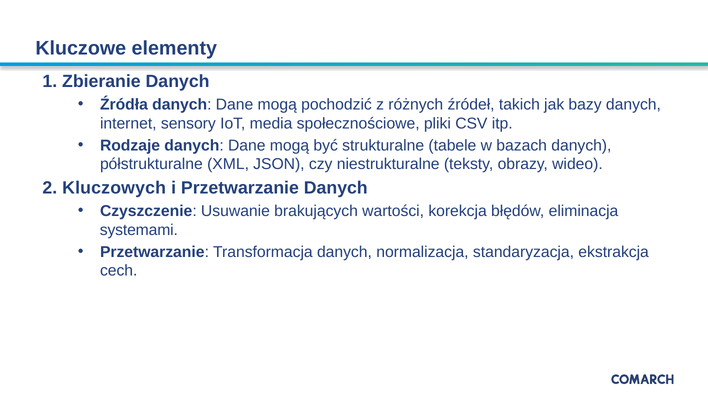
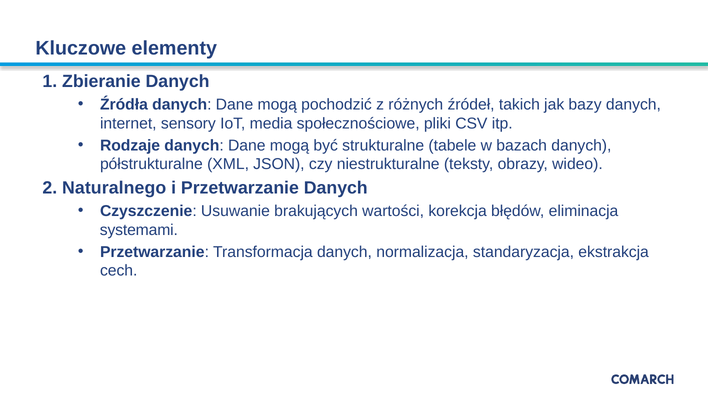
Kluczowych: Kluczowych -> Naturalnego (114, 188)
